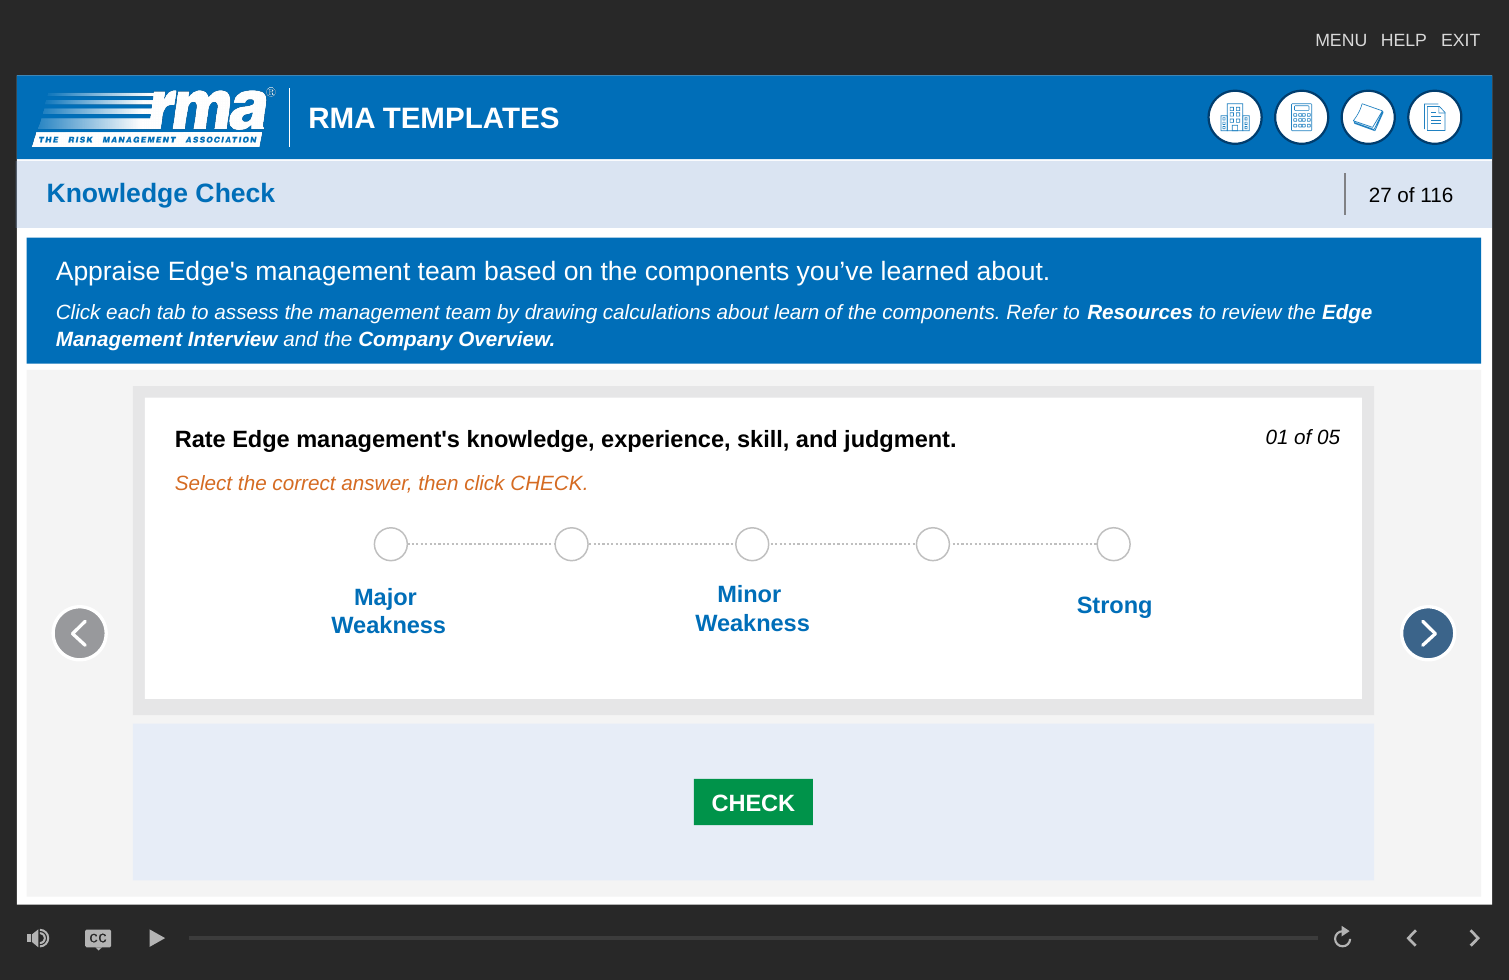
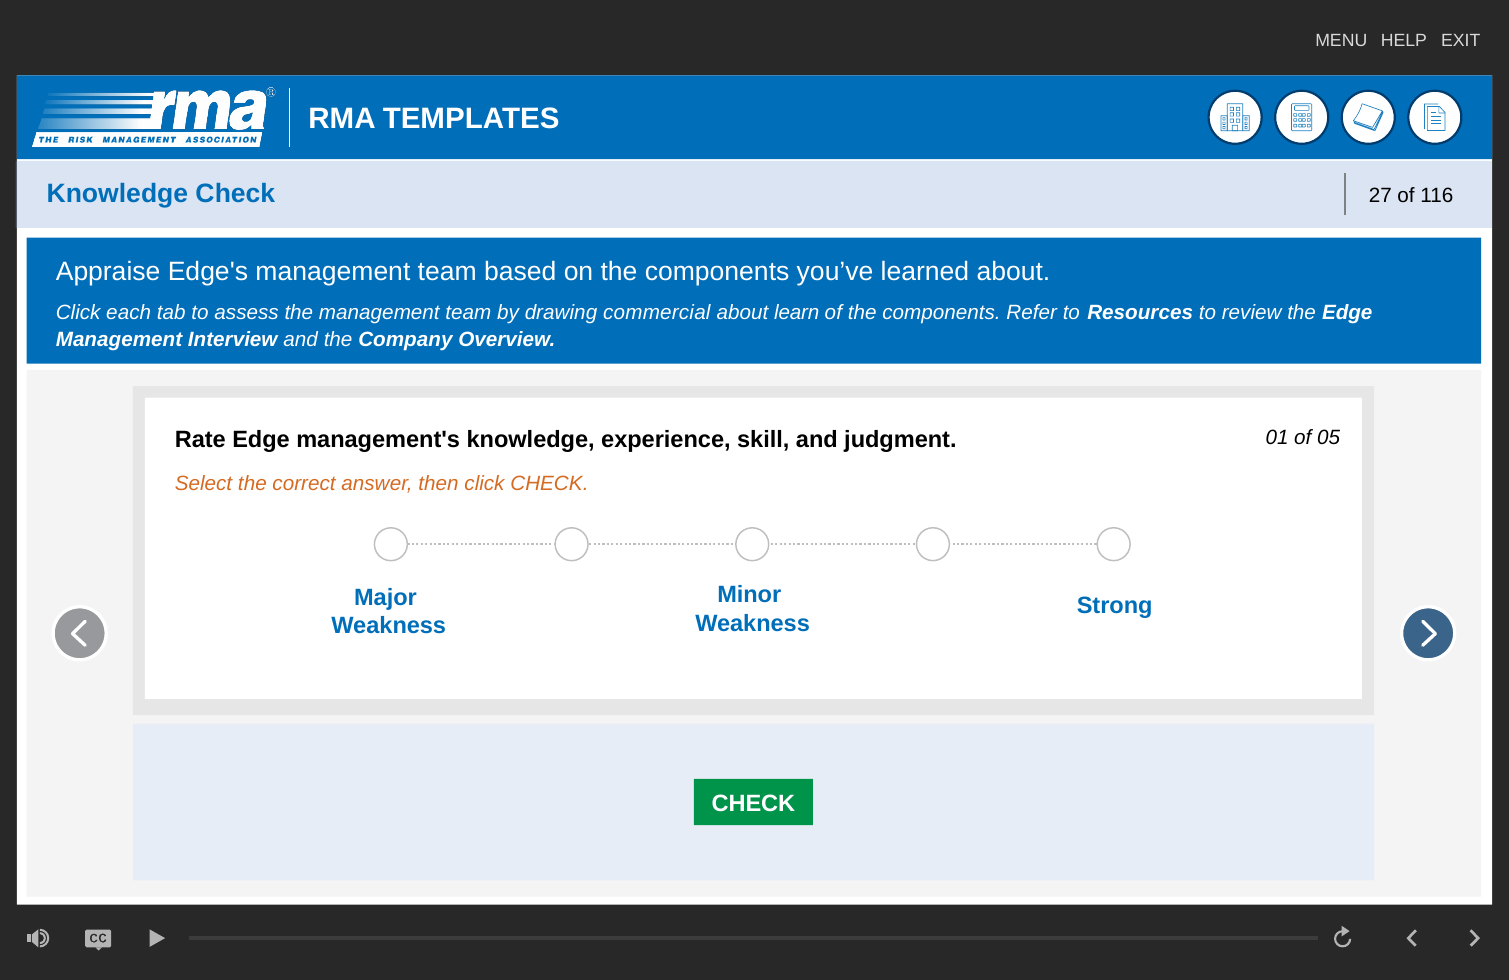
calculations: calculations -> commercial (657, 313)
